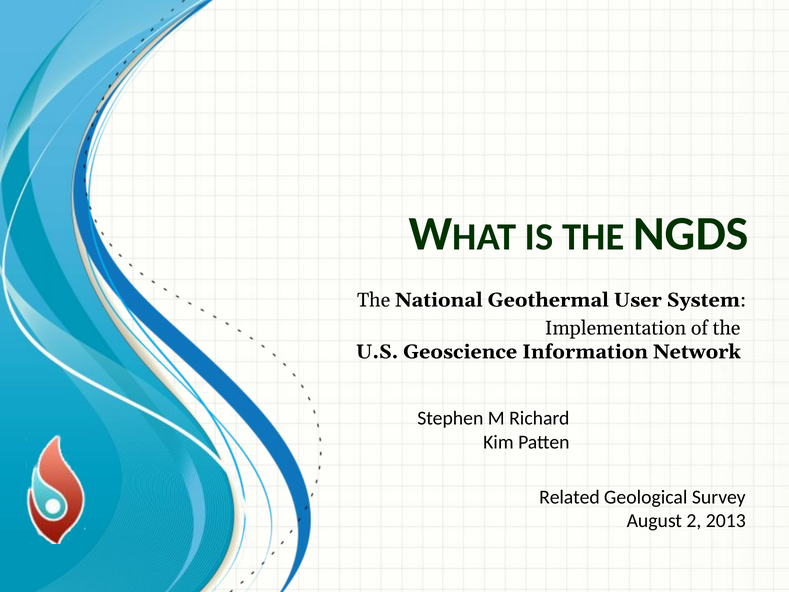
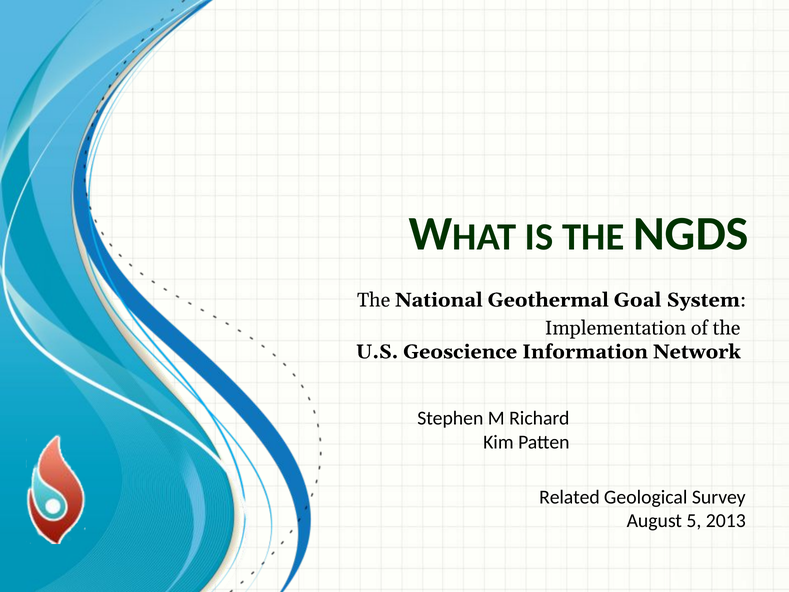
User: User -> Goal (638, 300)
2: 2 -> 5 (694, 521)
